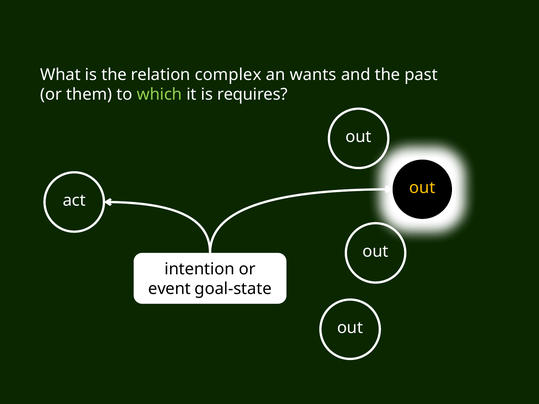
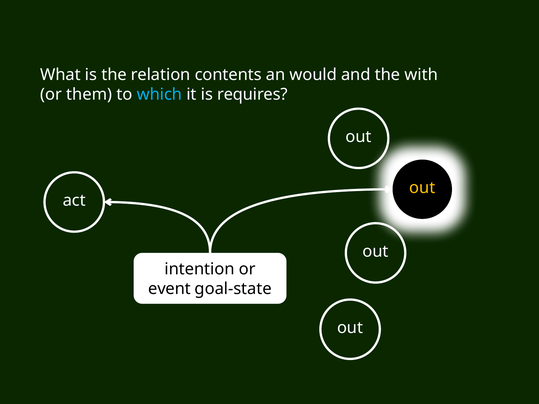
complex: complex -> contents (228, 75)
wants: wants -> would (313, 75)
past: past -> with (421, 75)
which colour: light green -> light blue (159, 94)
